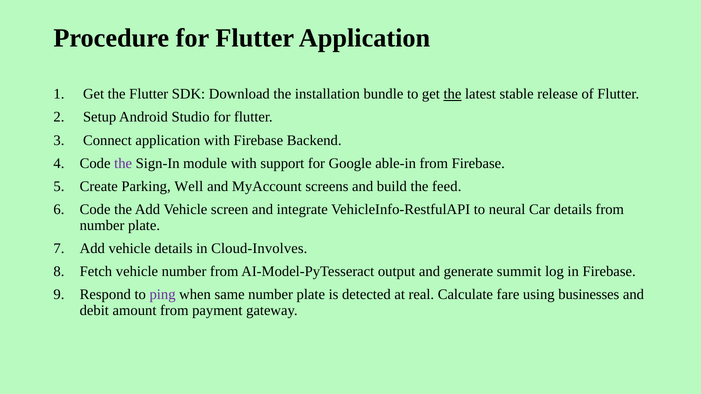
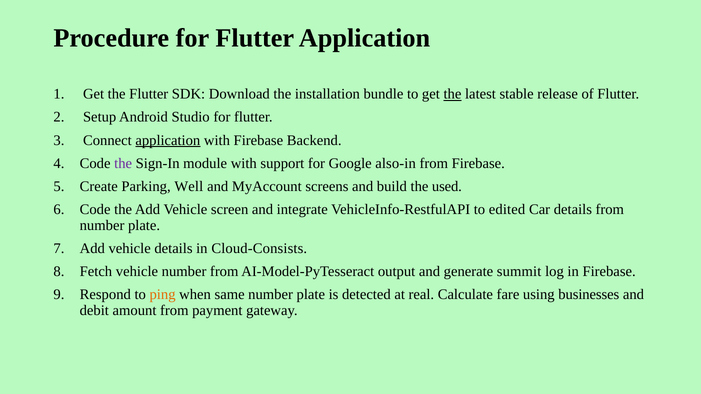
application underline: none -> present (168, 140)
able-in: able-in -> also-in (396, 163)
feed: feed -> used (447, 187)
neural: neural -> edited (507, 210)
Cloud-Involves: Cloud-Involves -> Cloud-Consists (259, 249)
ping colour: purple -> orange (163, 295)
